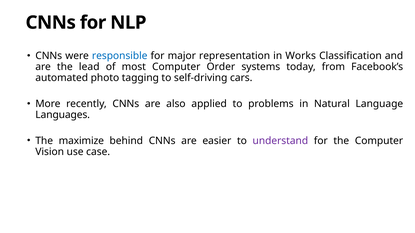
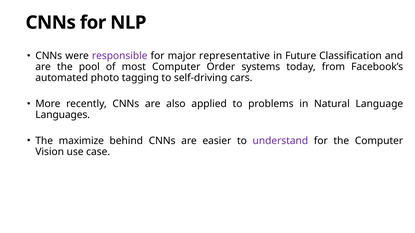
responsible colour: blue -> purple (120, 56)
representation: representation -> representative (235, 56)
Works: Works -> Future (301, 56)
lead: lead -> pool (89, 67)
